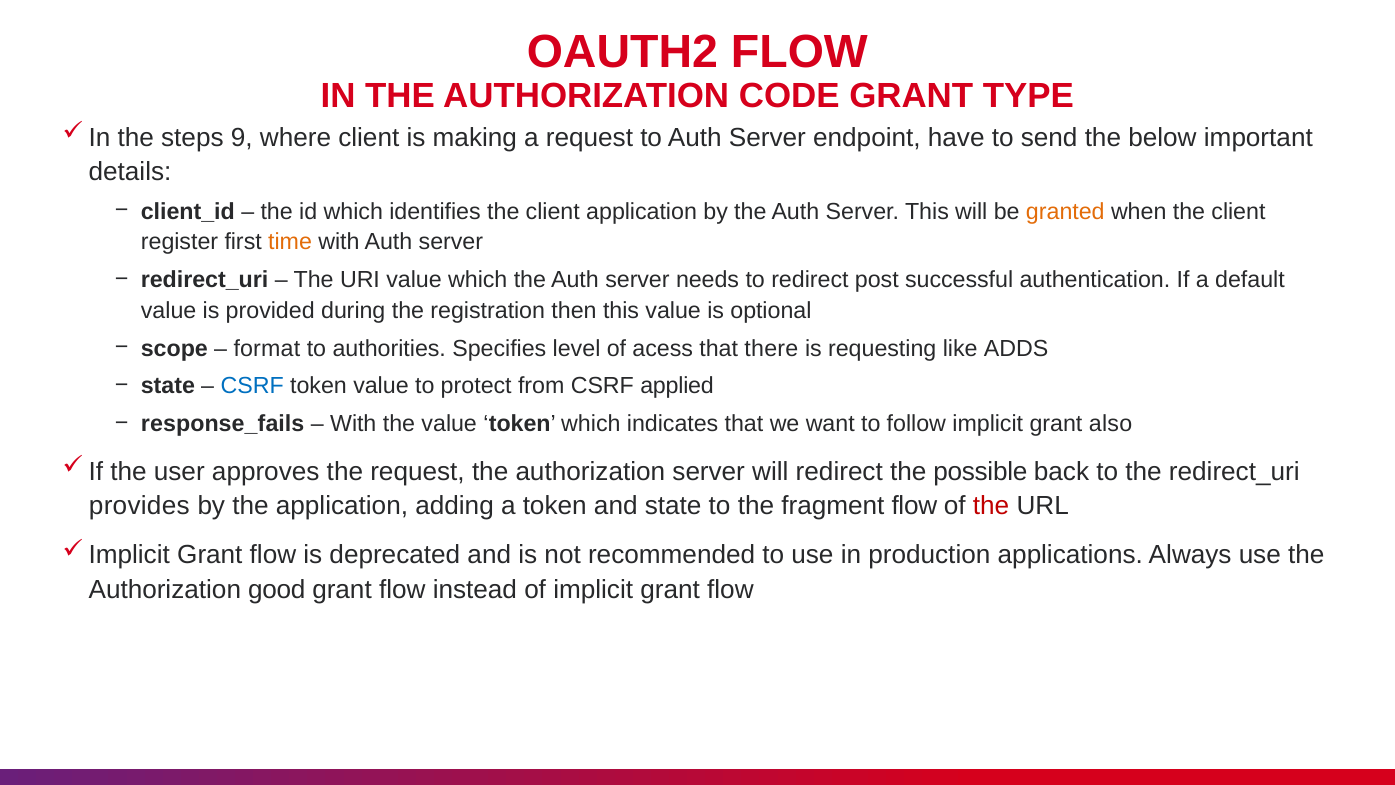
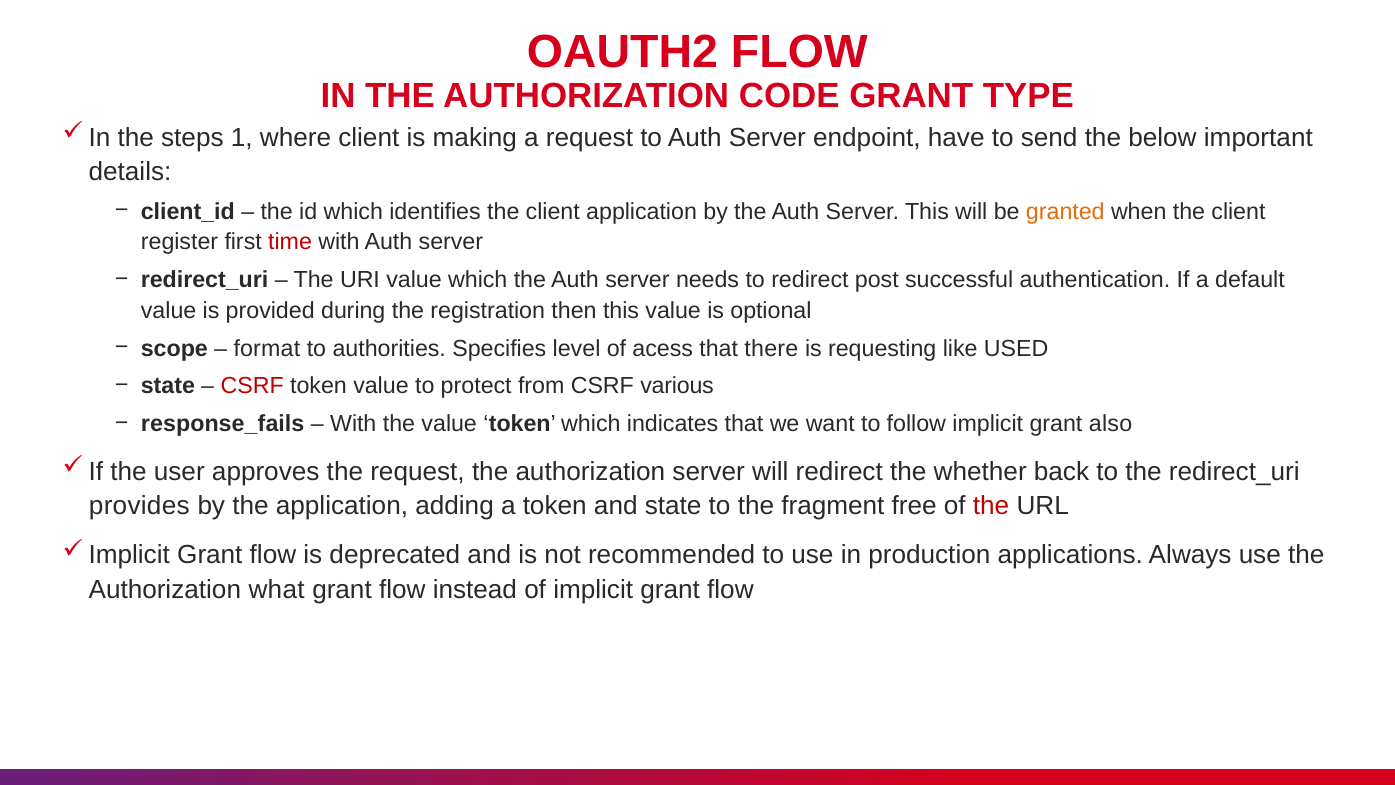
9: 9 -> 1 (242, 137)
time colour: orange -> red (290, 242)
ADDS: ADDS -> USED (1016, 348)
CSRF colour: blue -> red (252, 386)
applied: applied -> various (677, 386)
possible: possible -> whether (980, 471)
fragment flow: flow -> free (914, 506)
good: good -> what (277, 590)
